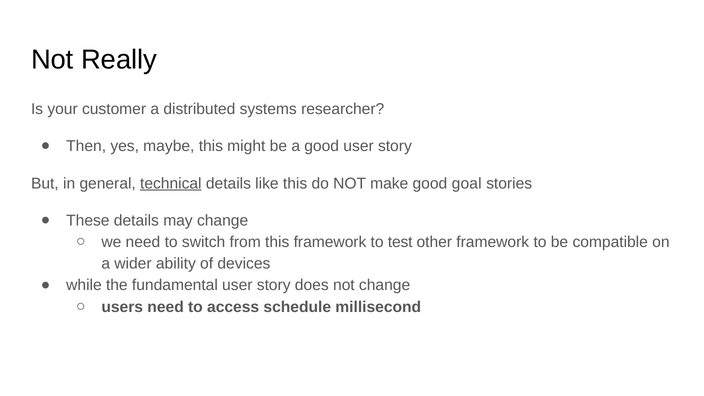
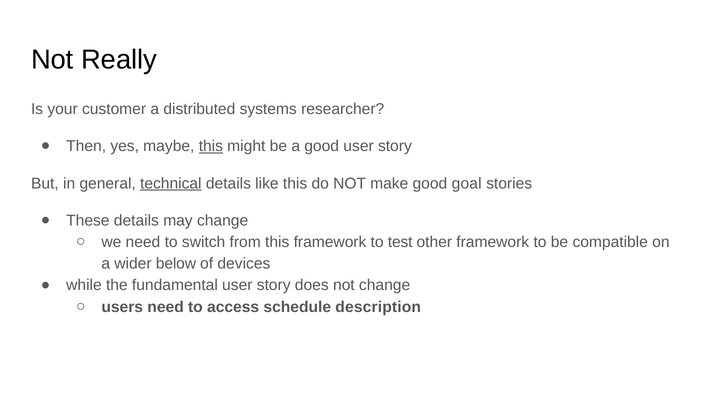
this underline: none -> present (211, 146)
ability: ability -> below (176, 264)
millisecond: millisecond -> description (378, 307)
